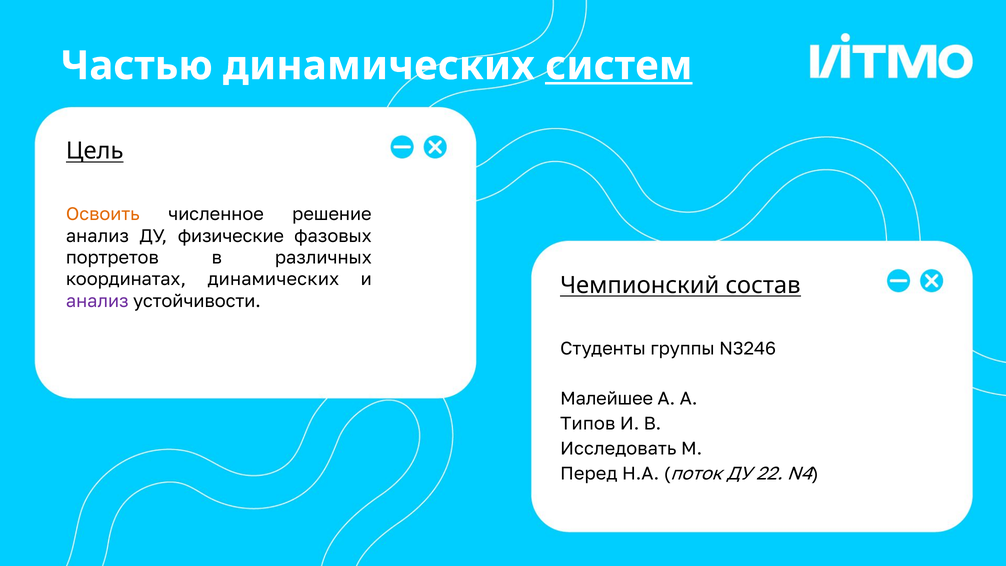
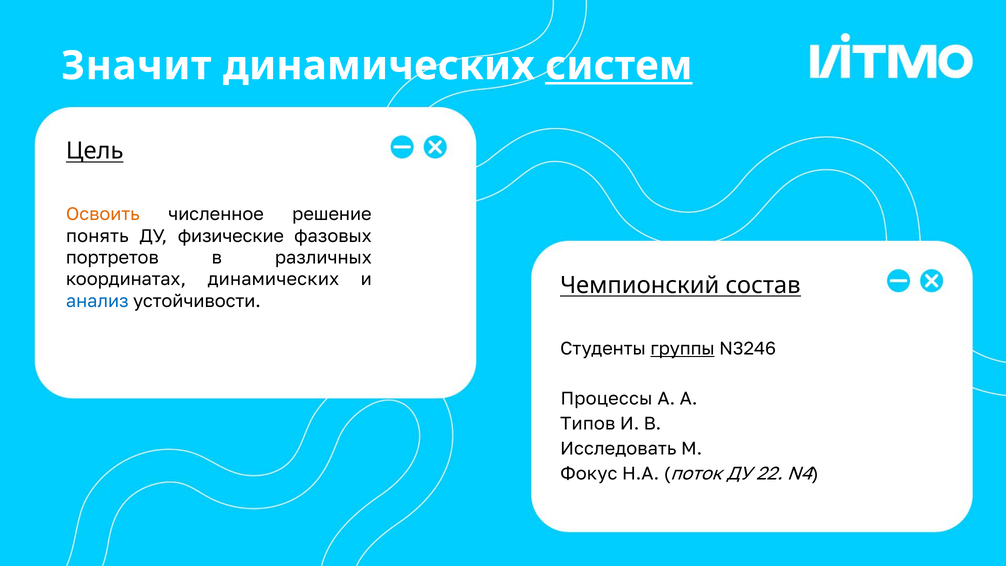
Частью: Частью -> Значит (136, 66)
анализ: анализ -> понять (97, 236)
анализ colour: purple -> blue (97, 301)
группы underline: none -> present (683, 348)
Малейшее: Малейшее -> Процессы (606, 399)
Перед: Перед -> Фокус (589, 474)
